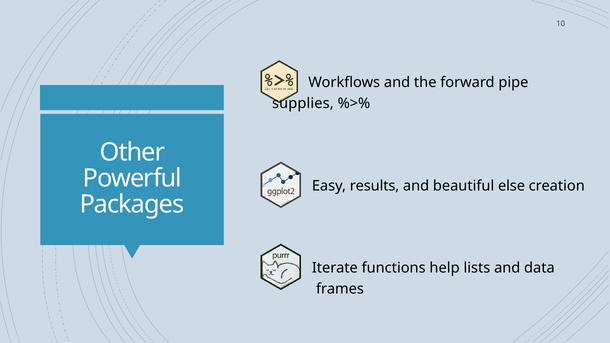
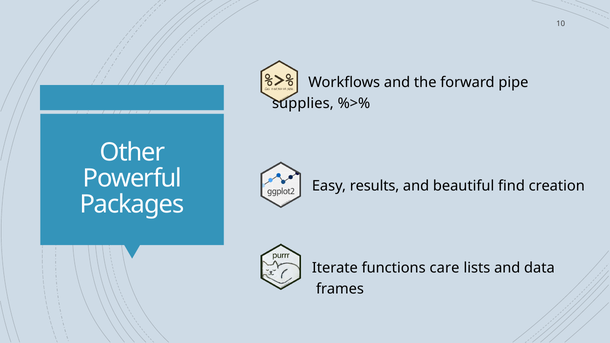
else: else -> find (511, 186)
help: help -> care (445, 268)
